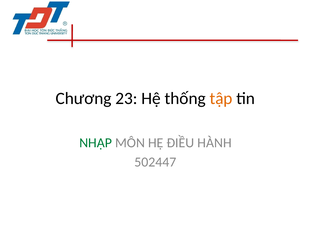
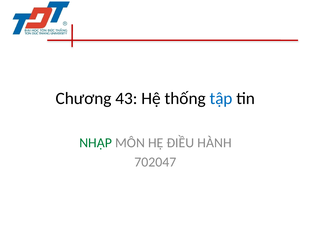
23: 23 -> 43 (126, 99)
tập colour: orange -> blue (221, 99)
502447: 502447 -> 702047 (155, 162)
